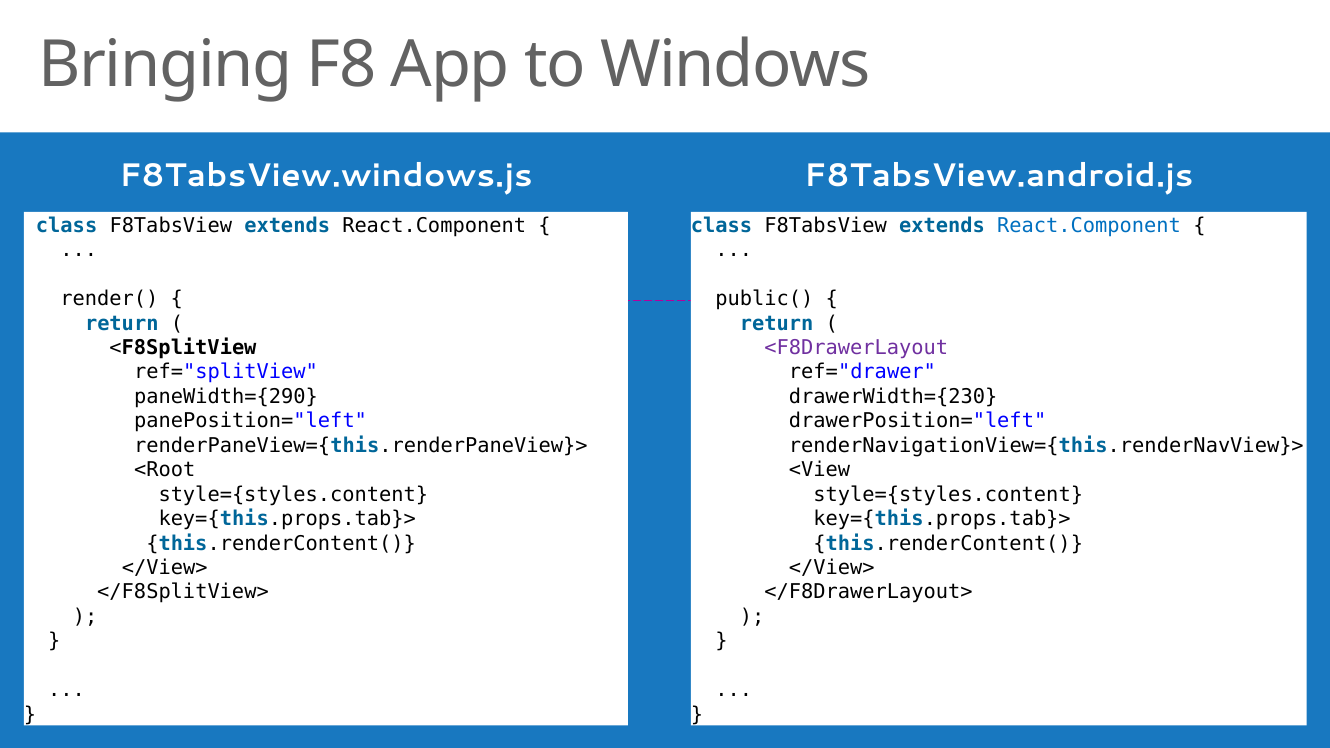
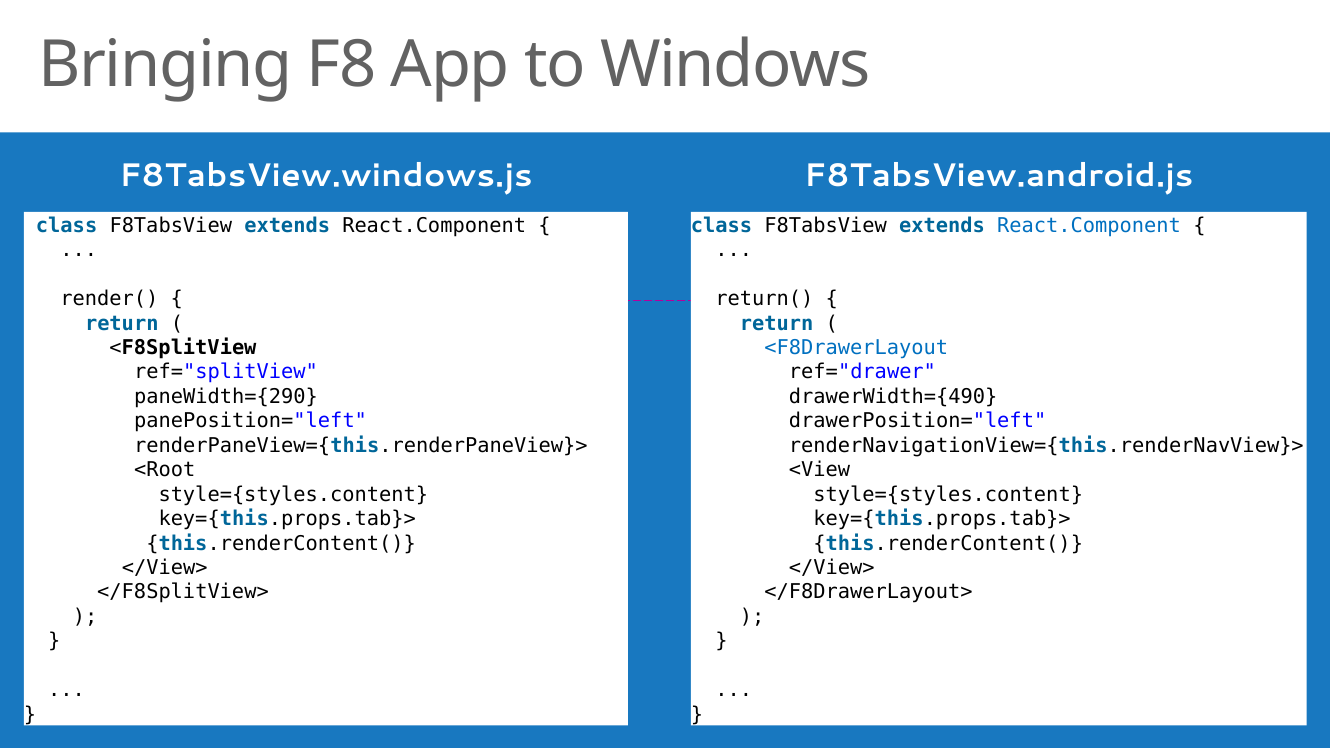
public(: public( -> return( (764, 299)
<F8DrawerLayout colour: purple -> blue (856, 348)
drawerWidth={230: drawerWidth={230 -> drawerWidth={490 (893, 397)
